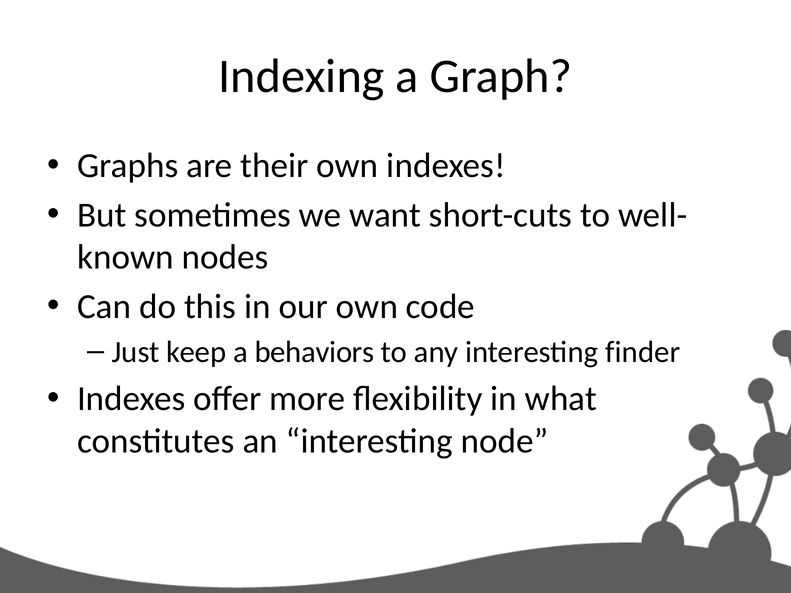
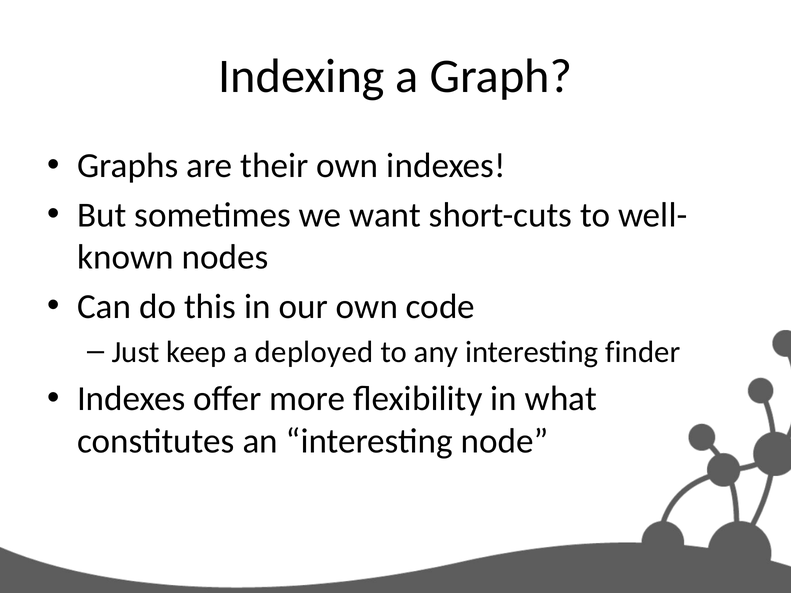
behaviors: behaviors -> deployed (314, 352)
